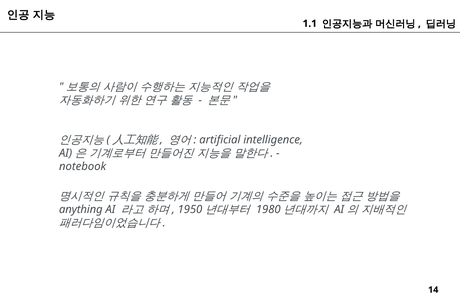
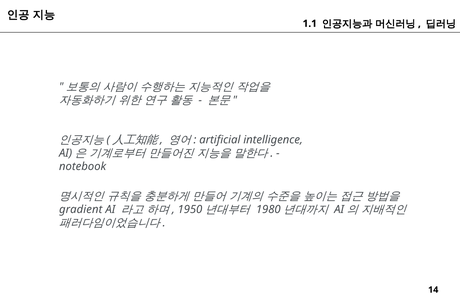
anything: anything -> gradient (81, 210)
